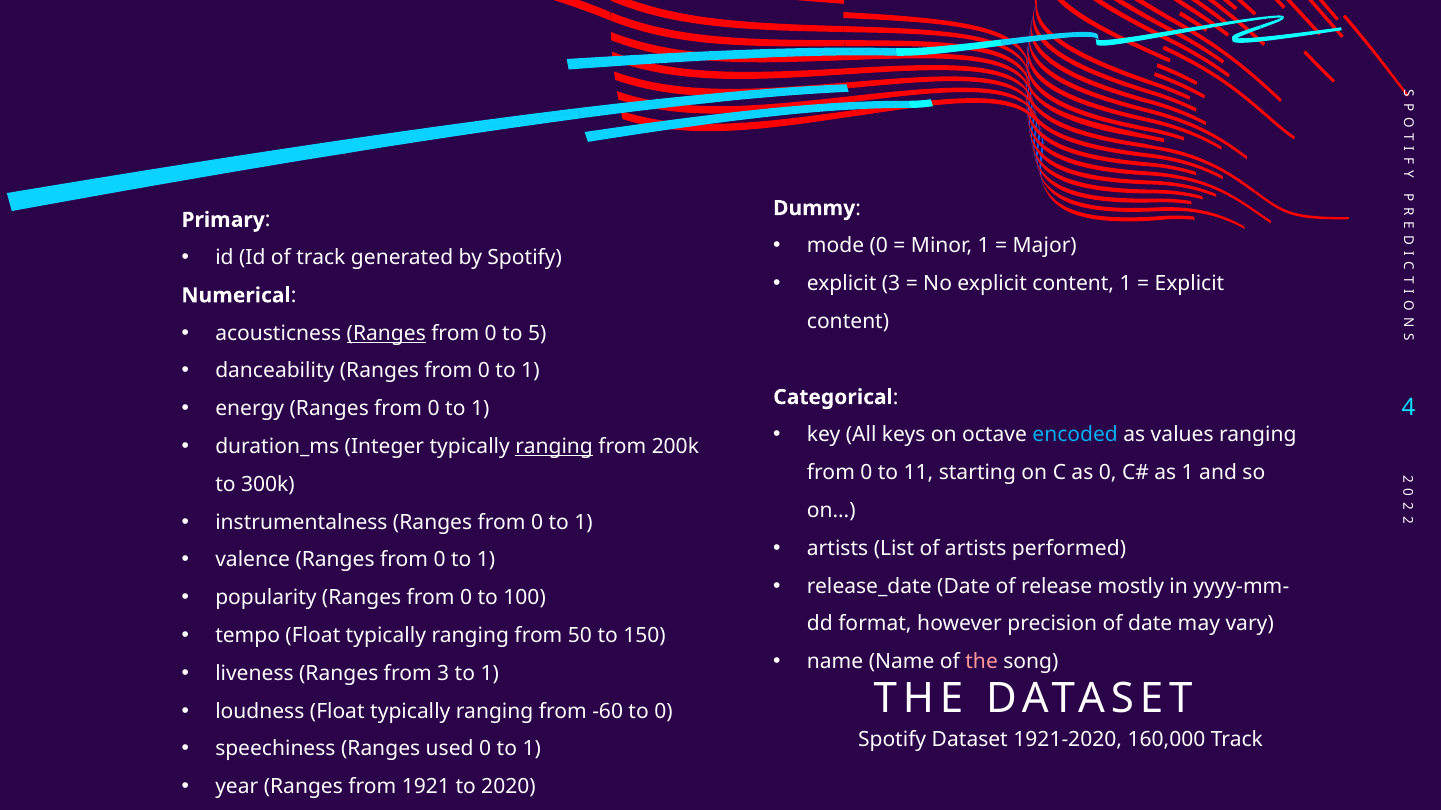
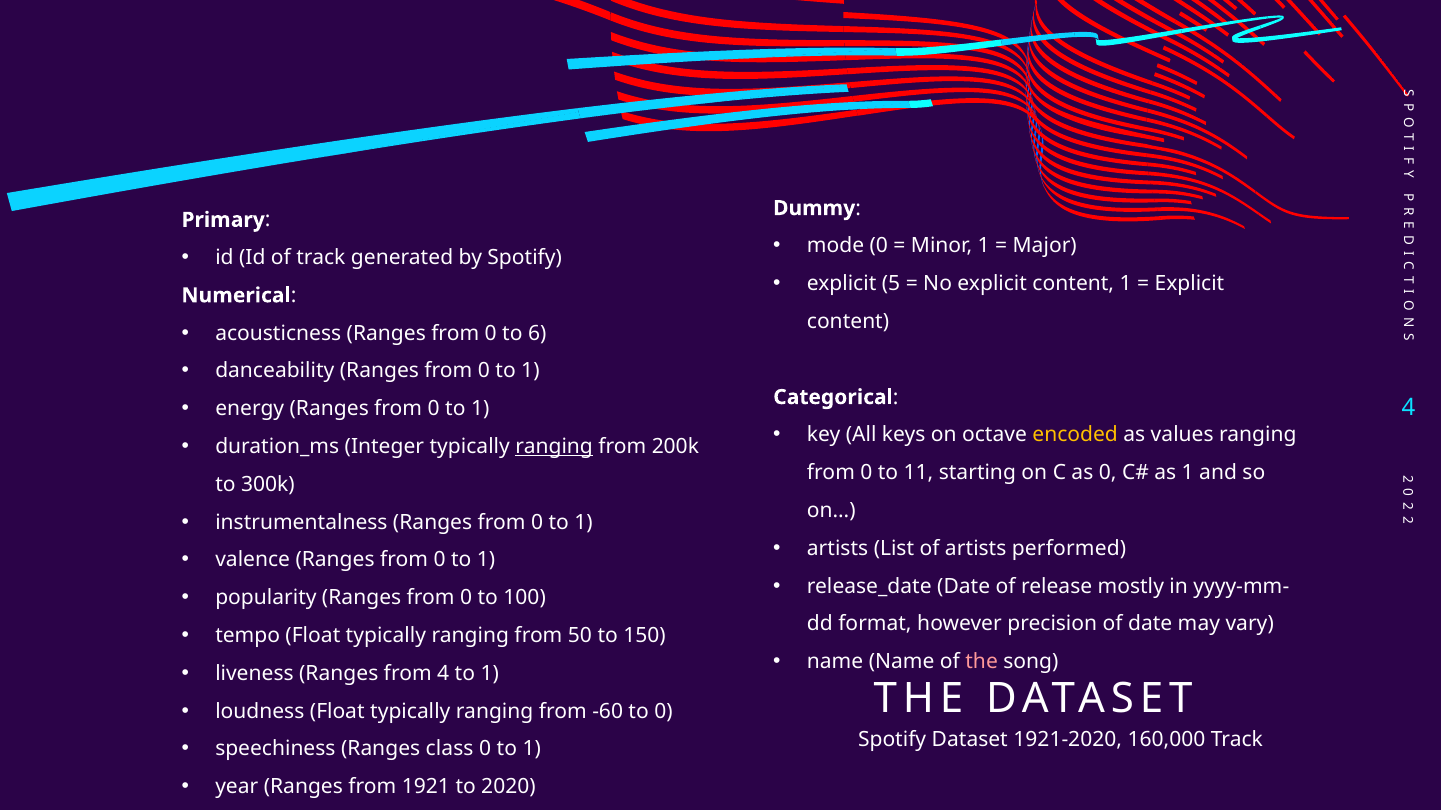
explicit 3: 3 -> 5 (891, 284)
Ranges underline: present -> none (386, 333)
5: 5 -> 6 (537, 333)
encoded colour: light blue -> yellow (1075, 435)
from 3: 3 -> 4 (443, 674)
used: used -> class (450, 750)
